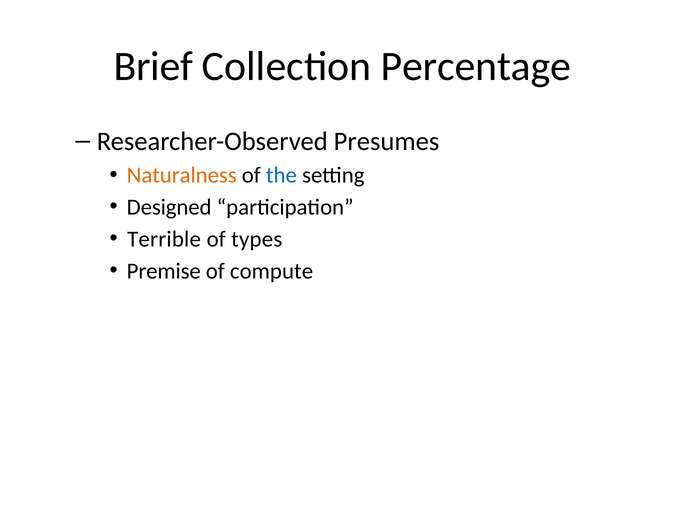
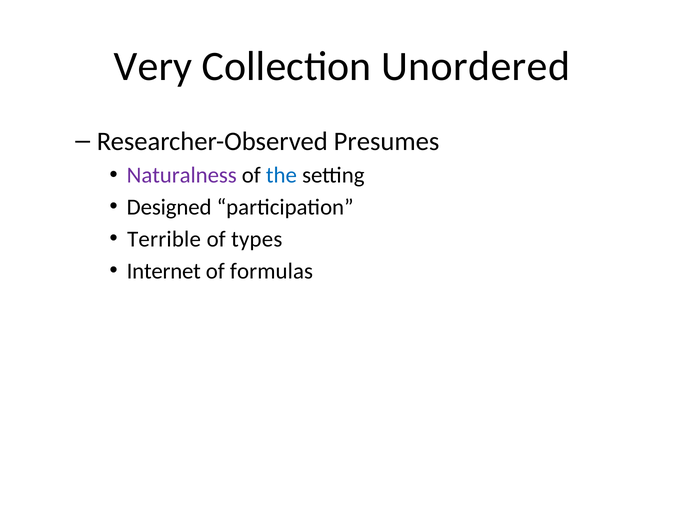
Brief: Brief -> Very (153, 66)
Percentage: Percentage -> Unordered (476, 66)
Naturalness colour: orange -> purple (182, 175)
Premise: Premise -> Internet (164, 271)
compute: compute -> formulas (271, 271)
